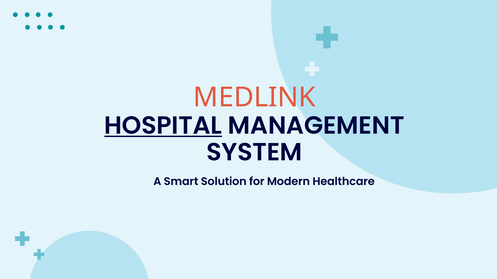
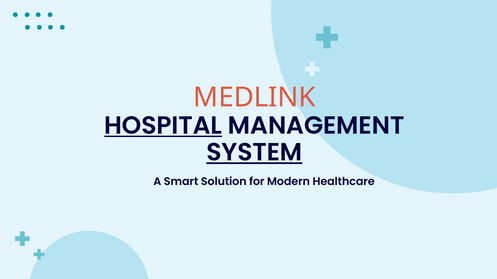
SYSTEM underline: none -> present (254, 153)
